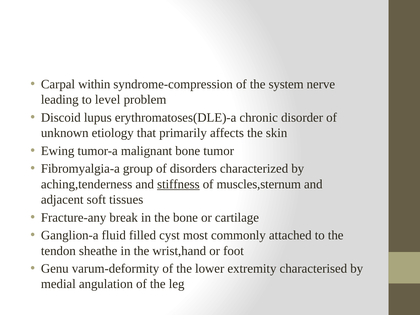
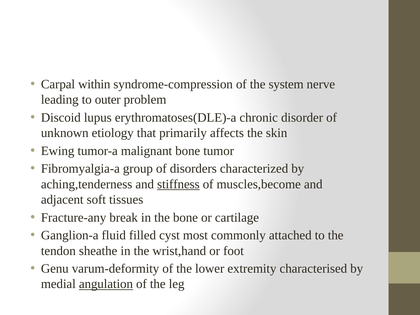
level: level -> outer (108, 100)
muscles,sternum: muscles,sternum -> muscles,become (259, 184)
angulation underline: none -> present (106, 284)
